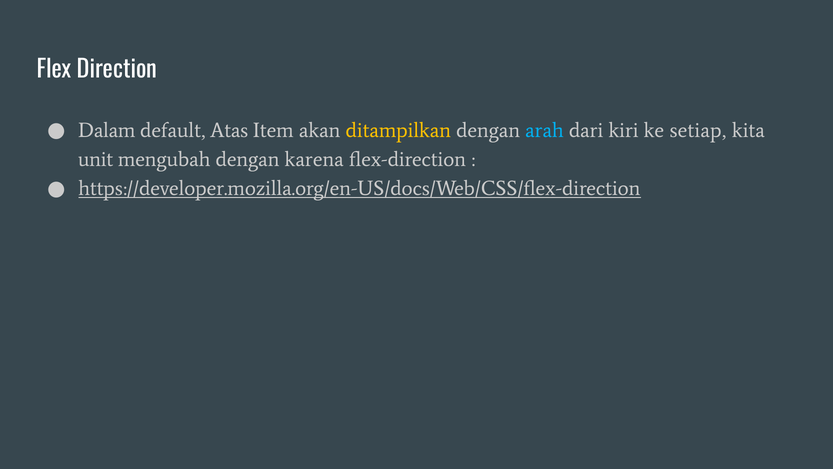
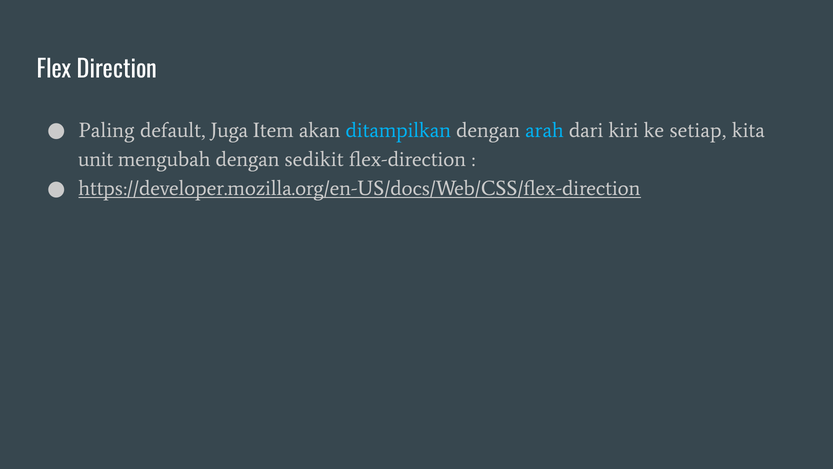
Dalam: Dalam -> Paling (107, 130)
Atas: Atas -> Juga (229, 130)
ditampilkan colour: yellow -> light blue (398, 130)
karena: karena -> sedikit (314, 159)
